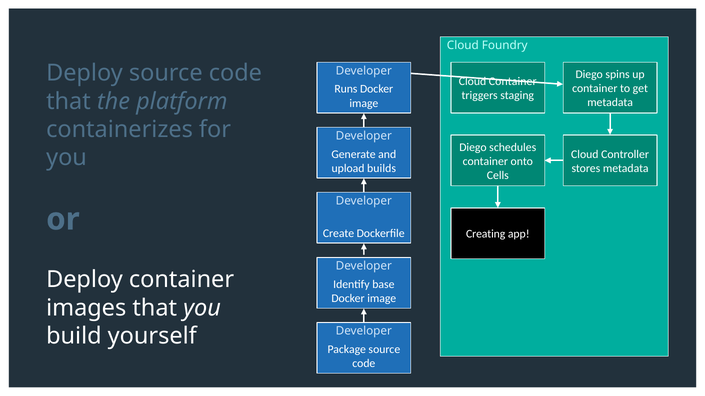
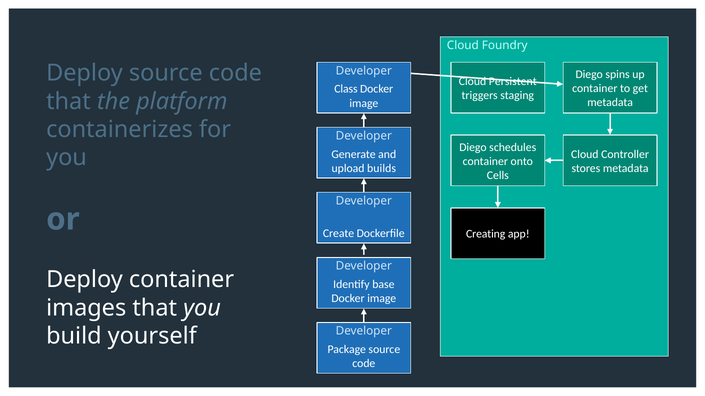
Cloud Container: Container -> Persistent (513, 81)
Runs: Runs -> Class (346, 89)
